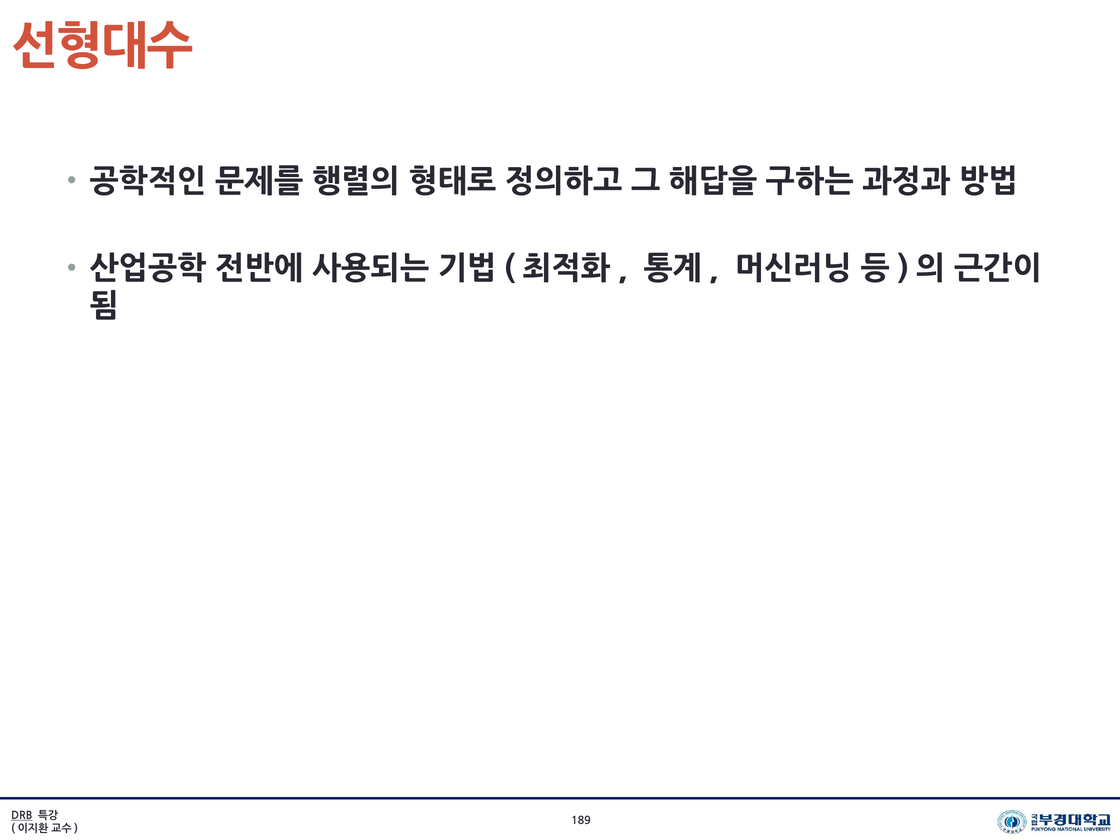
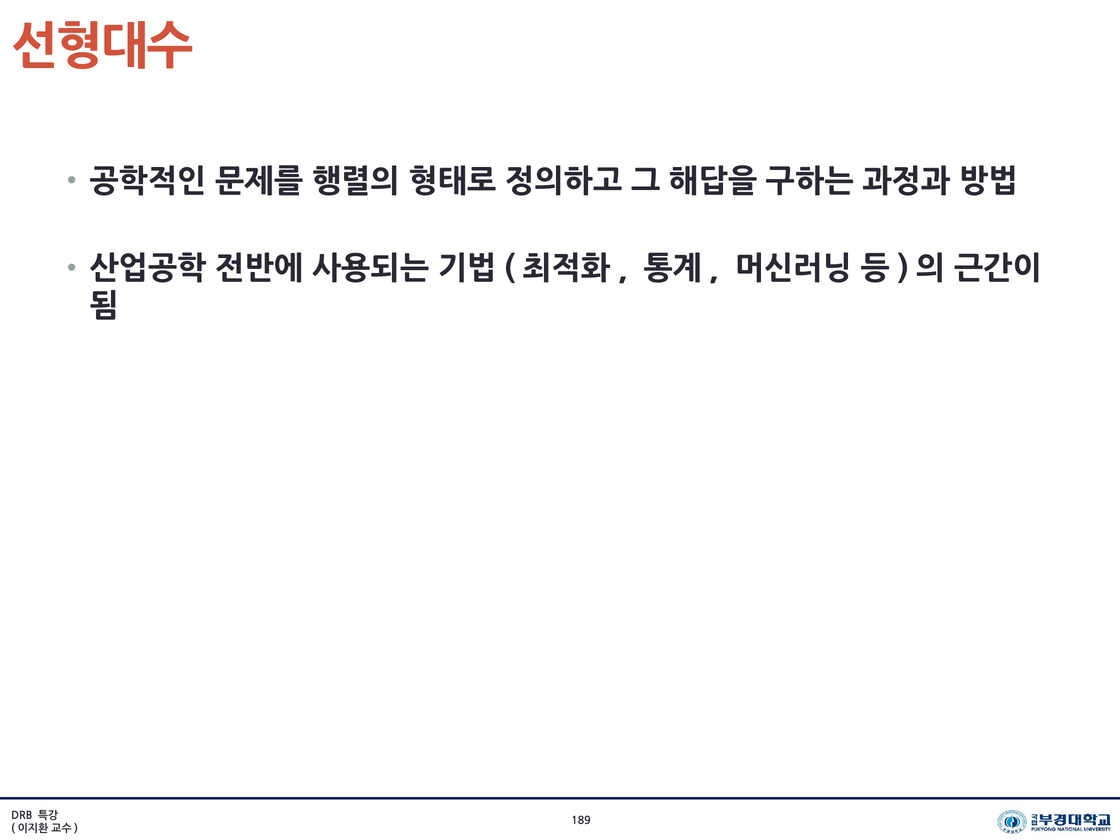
DRB underline: present -> none (22, 816)
